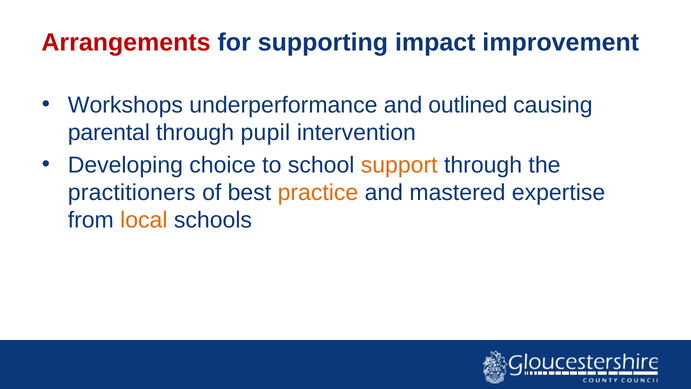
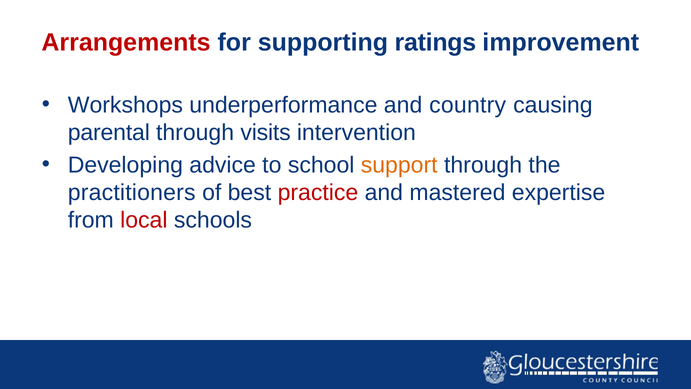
impact: impact -> ratings (435, 43)
outlined: outlined -> country (468, 105)
pupil: pupil -> visits (266, 133)
choice: choice -> advice (223, 165)
practice colour: orange -> red (318, 192)
local colour: orange -> red (144, 220)
